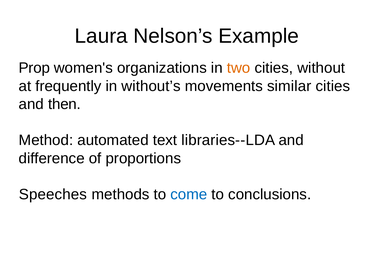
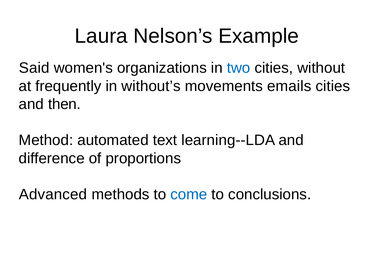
Prop: Prop -> Said (34, 68)
two colour: orange -> blue (239, 68)
similar: similar -> emails (289, 86)
libraries--LDA: libraries--LDA -> learning--LDA (228, 140)
Speeches: Speeches -> Advanced (53, 195)
